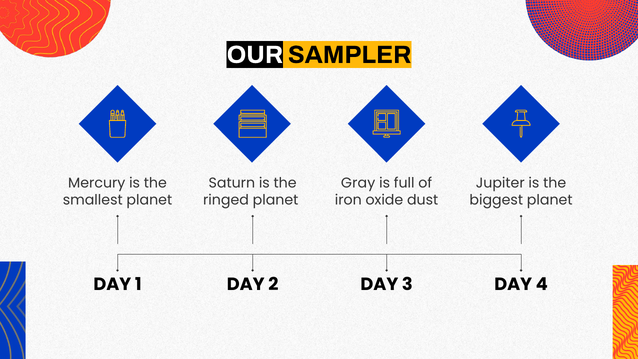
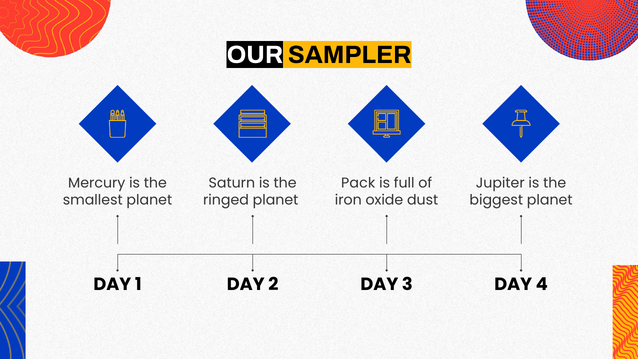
Gray: Gray -> Pack (358, 183)
